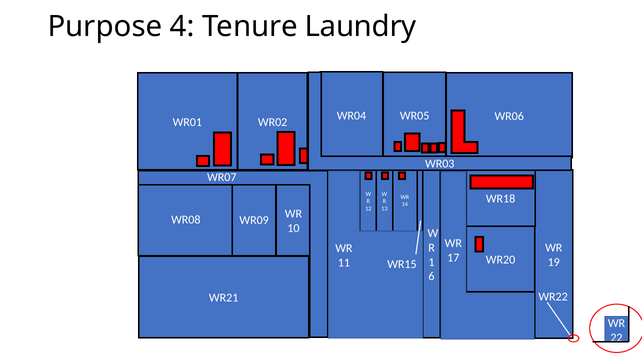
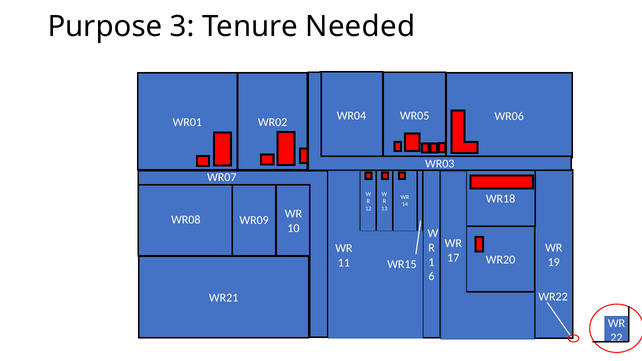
4: 4 -> 3 (182, 27)
Laundry: Laundry -> Needed (360, 27)
